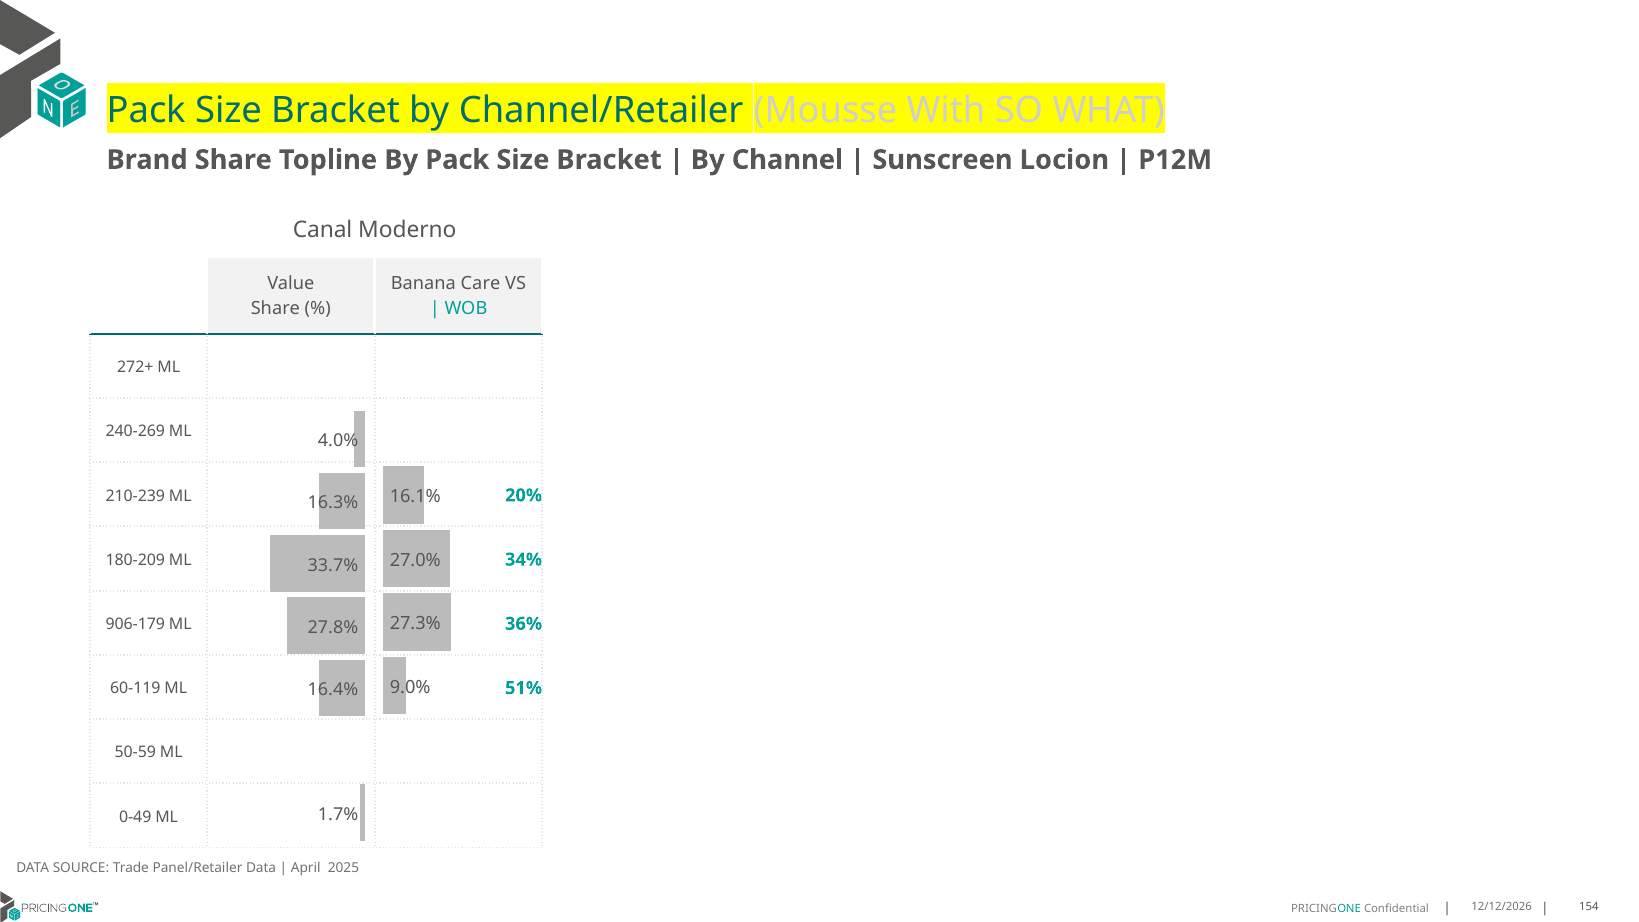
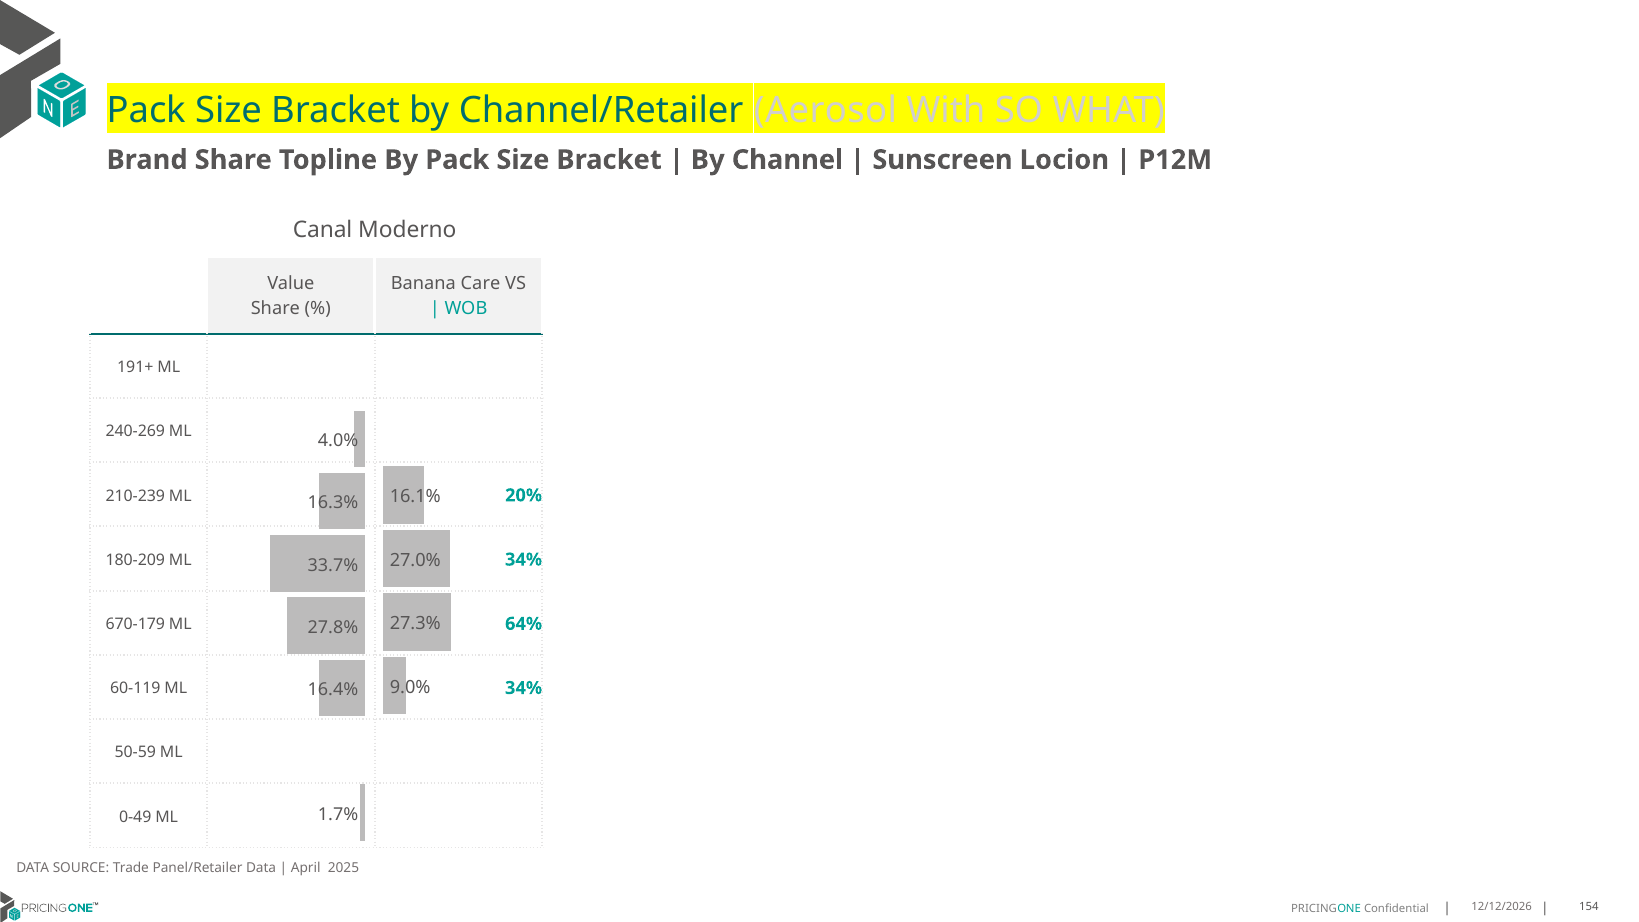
Mousse: Mousse -> Aerosol (825, 110)
272+: 272+ -> 191+ (135, 367)
906-179: 906-179 -> 670-179 (135, 624)
36%: 36% -> 64% (524, 624)
60-119 ML 51%: 51% -> 34% (524, 688)
